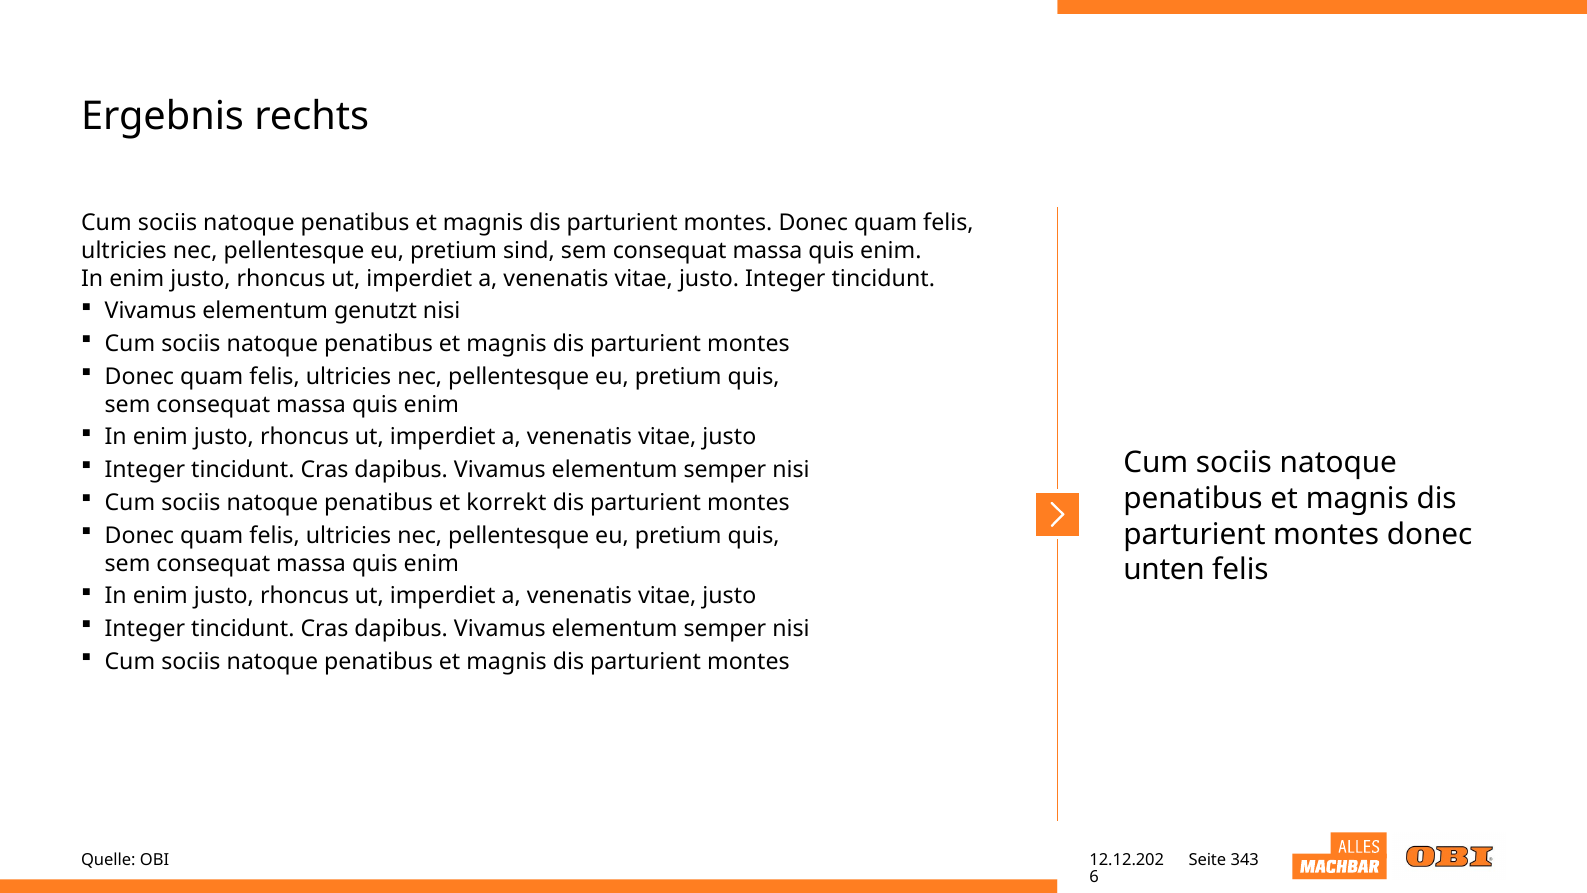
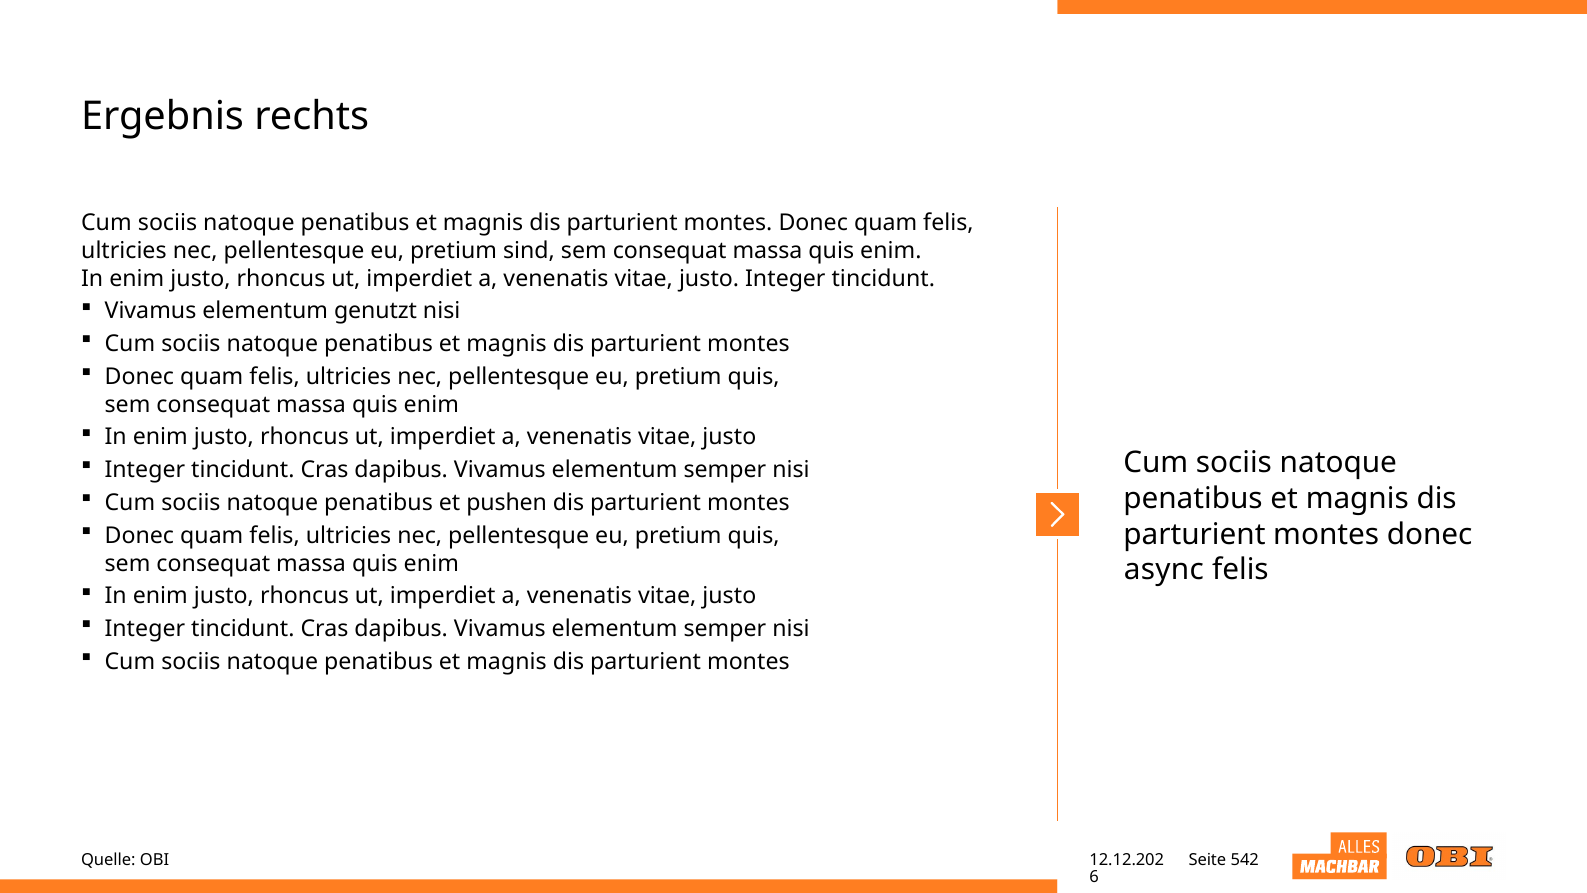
korrekt: korrekt -> pushen (507, 503)
unten: unten -> async (1164, 570)
343: 343 -> 542 (1245, 860)
